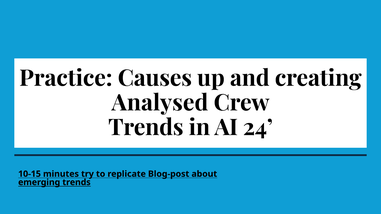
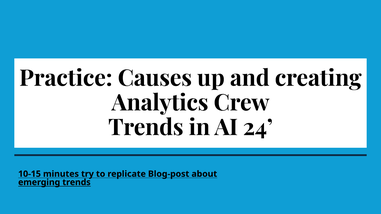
Analysed: Analysed -> Analytics (160, 103)
